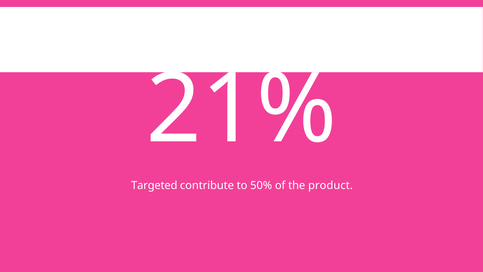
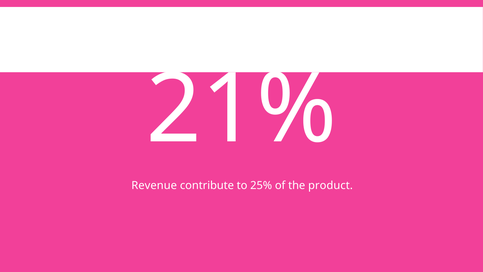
Targeted: Targeted -> Revenue (154, 185)
50%: 50% -> 25% (261, 185)
